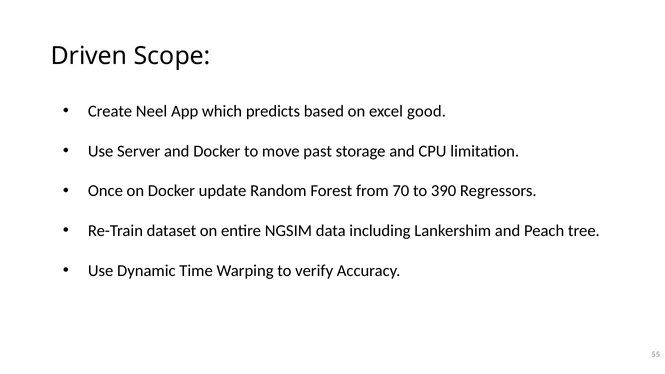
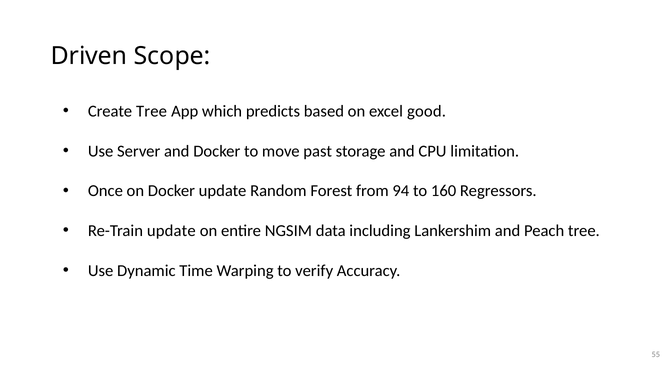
Create Neel: Neel -> Tree (152, 111)
70: 70 -> 94 (401, 191)
390: 390 -> 160 (444, 191)
Re-Train dataset: dataset -> update (171, 231)
